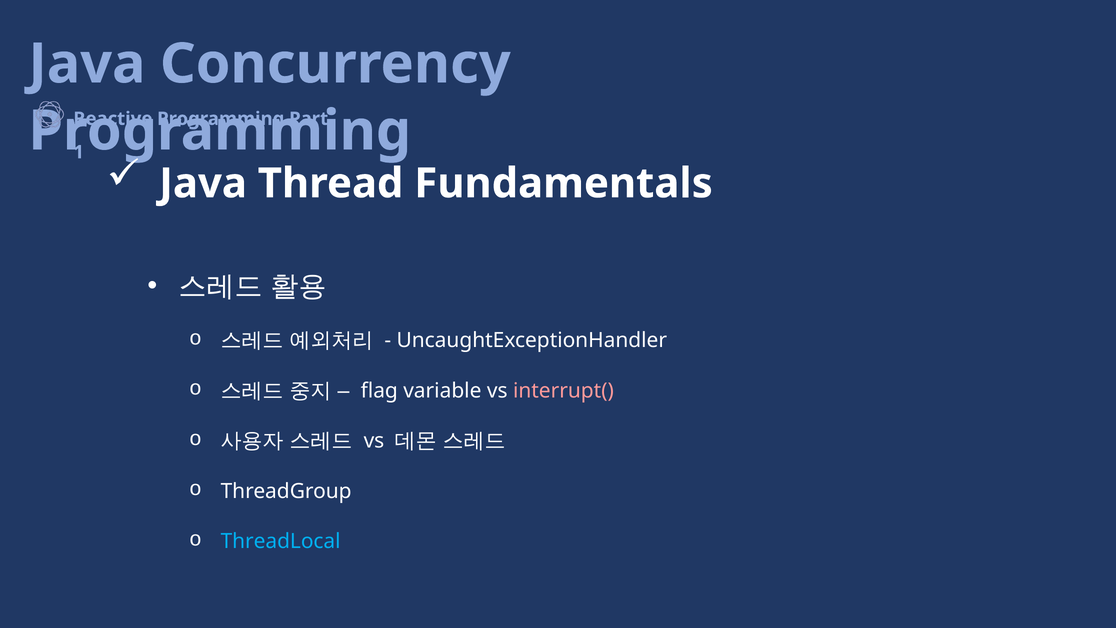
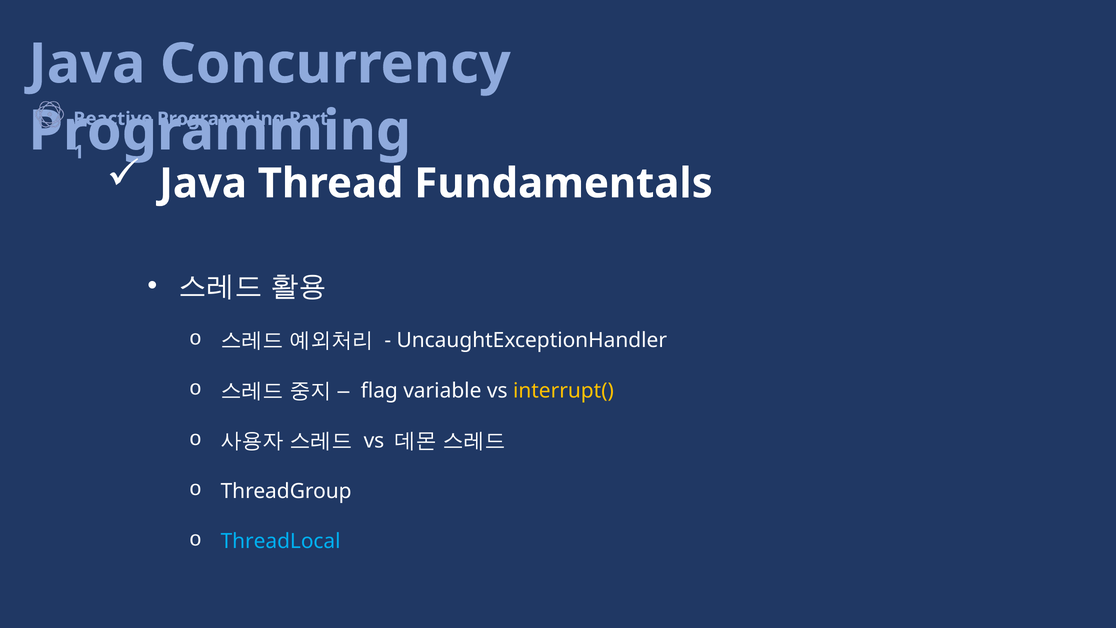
interrupt( colour: pink -> yellow (563, 391)
